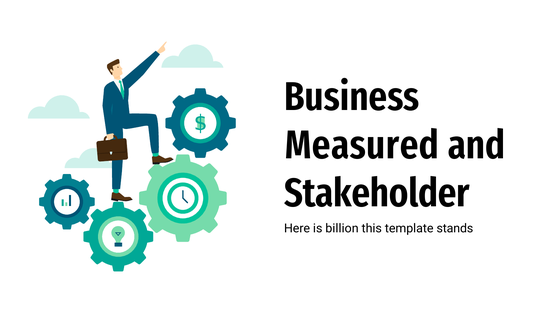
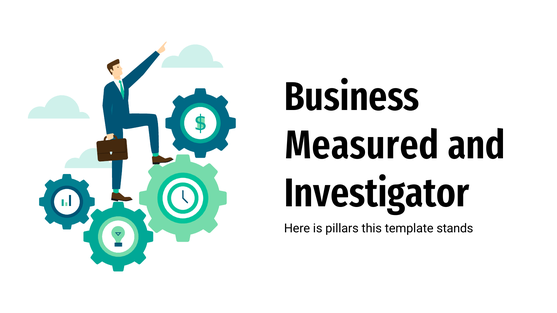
Stakeholder: Stakeholder -> Investigator (377, 194)
billion: billion -> pillars (342, 229)
